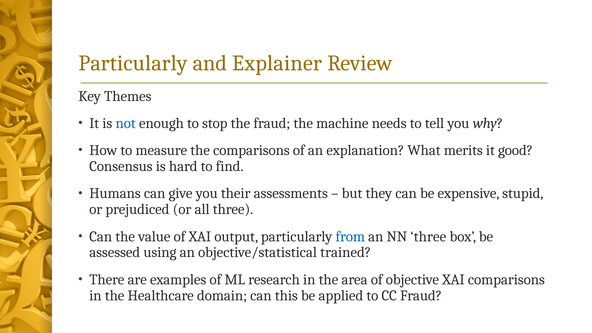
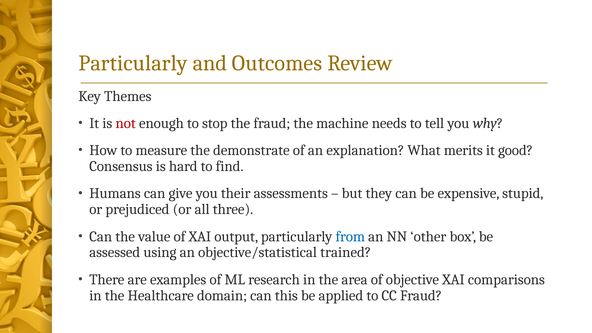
Explainer: Explainer -> Outcomes (277, 63)
not colour: blue -> red (126, 123)
the comparisons: comparisons -> demonstrate (251, 150)
NN three: three -> other (428, 237)
